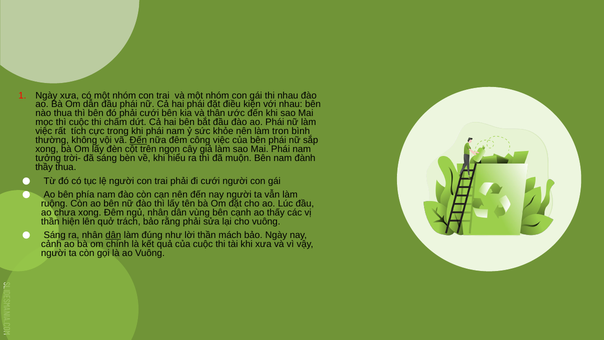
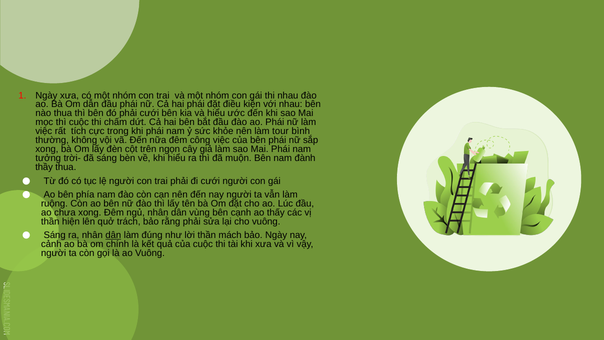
và thân: thân -> hiểu (216, 113)
tron: tron -> tour (281, 131)
Đến underline: present -> none (138, 140)
